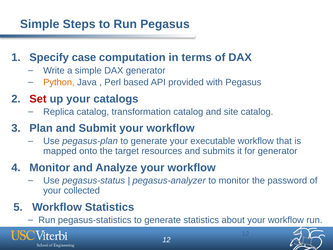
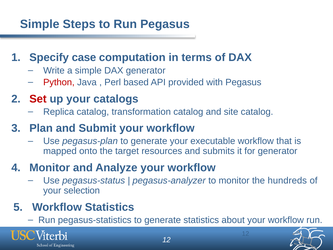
Python colour: orange -> red (59, 82)
password: password -> hundreds (287, 180)
collected: collected -> selection (82, 190)
